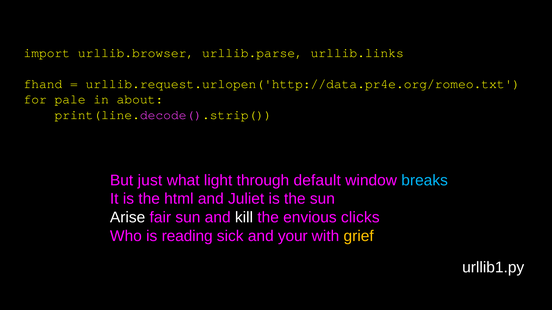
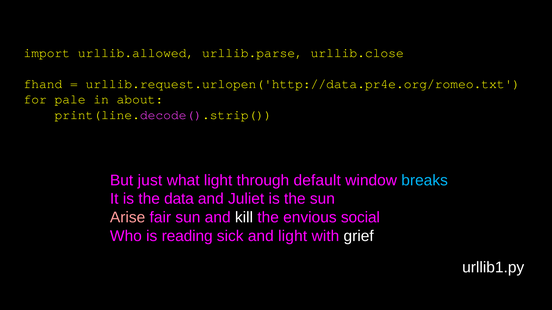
urllib.browser: urllib.browser -> urllib.allowed (136, 53)
urllib.links: urllib.links -> urllib.close (357, 53)
html: html -> data (179, 199)
Arise colour: white -> pink (128, 218)
clicks: clicks -> social (360, 218)
and your: your -> light (293, 236)
grief colour: yellow -> white (359, 236)
